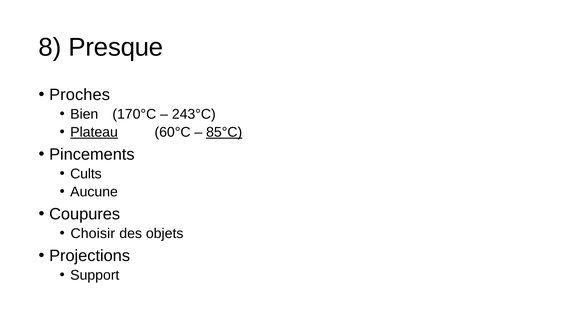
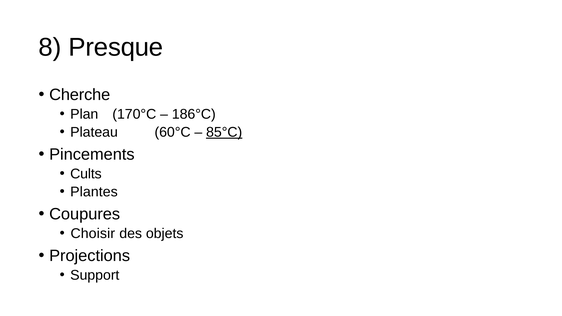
Proches: Proches -> Cherche (80, 95)
Bien: Bien -> Plan (84, 114)
243°C: 243°C -> 186°C (194, 114)
Plateau underline: present -> none (94, 132)
Aucune: Aucune -> Plantes (94, 192)
